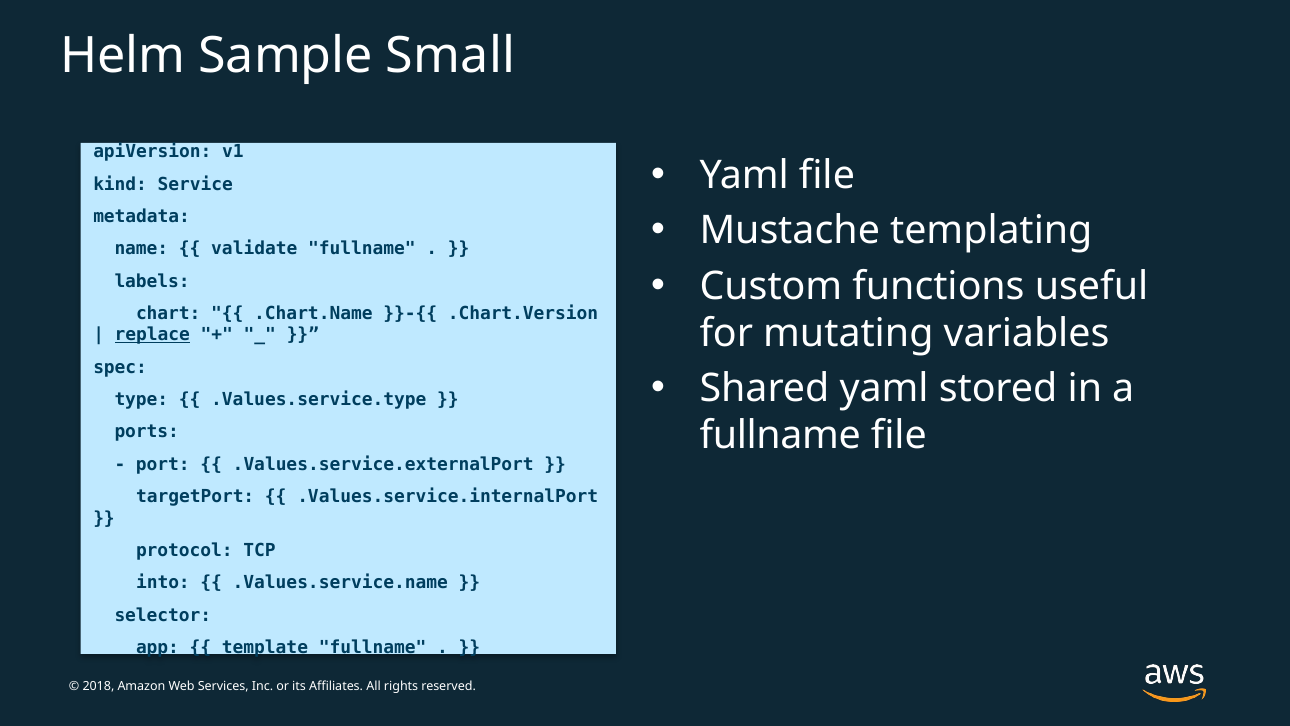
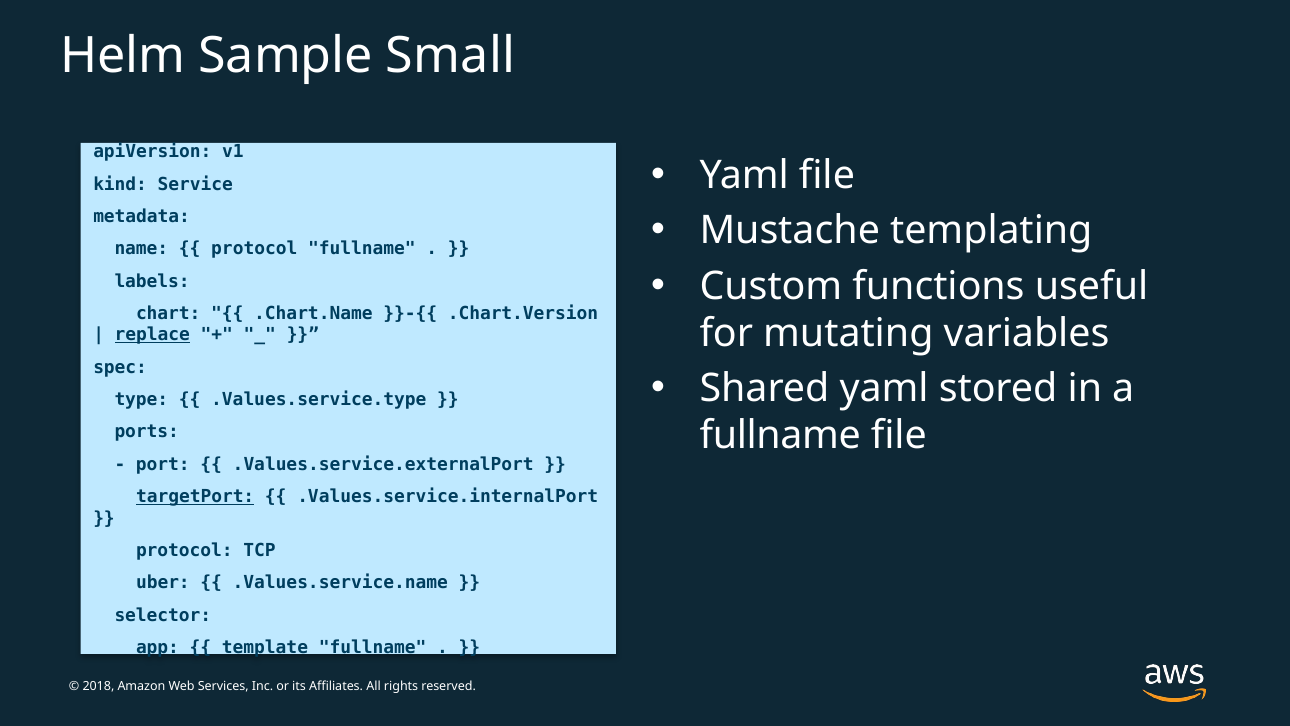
validate: validate -> protocol (254, 249)
targetPort underline: none -> present (195, 496)
into: into -> uber (163, 583)
